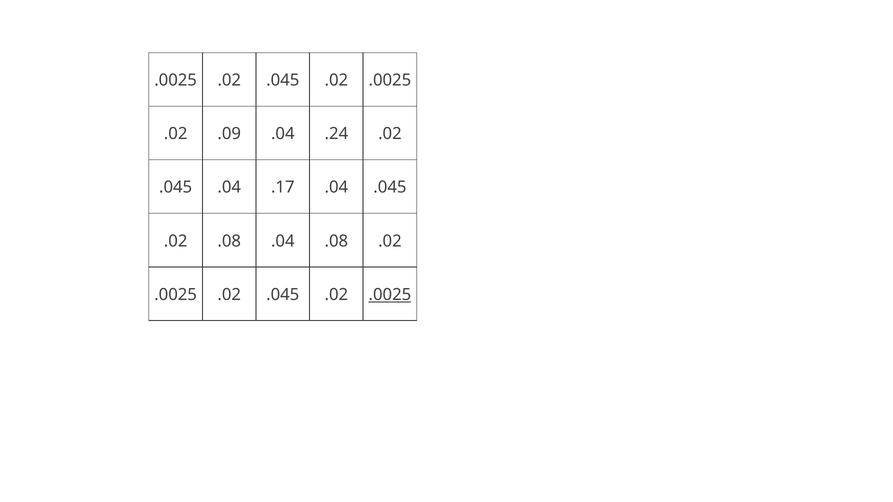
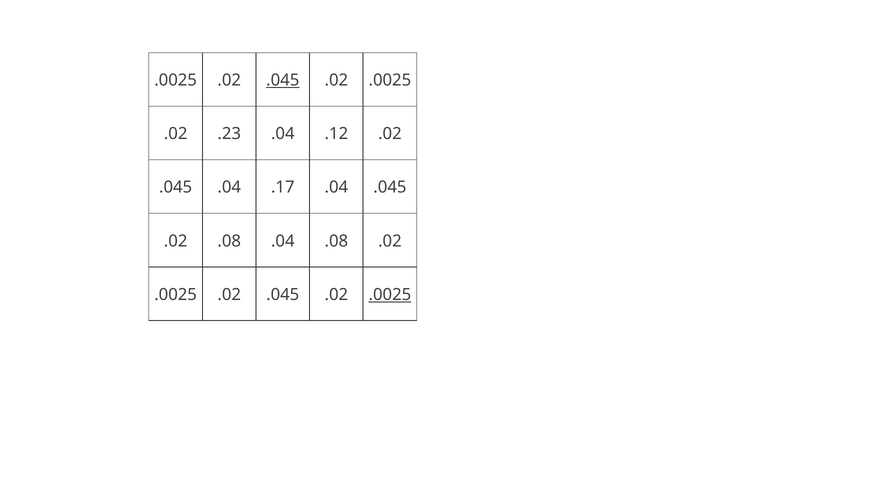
.045 underline: none -> present (283, 80)
.09: .09 -> .23 (229, 134)
.24: .24 -> .12 (336, 134)
